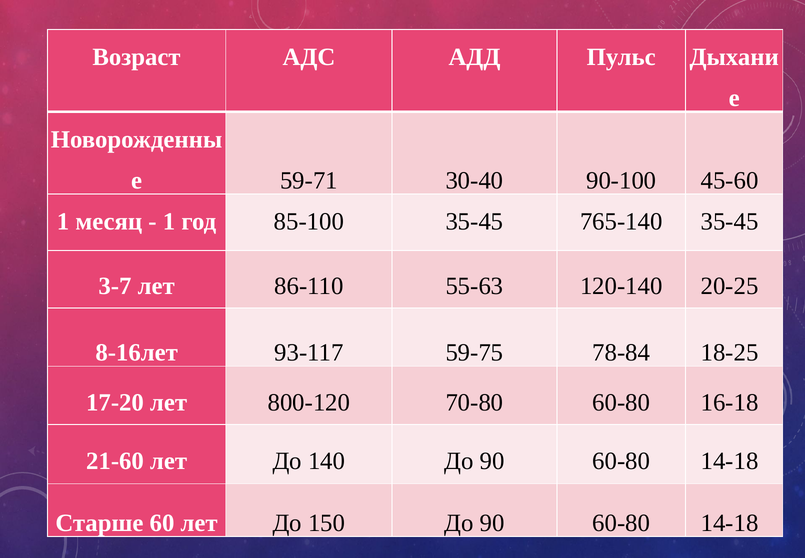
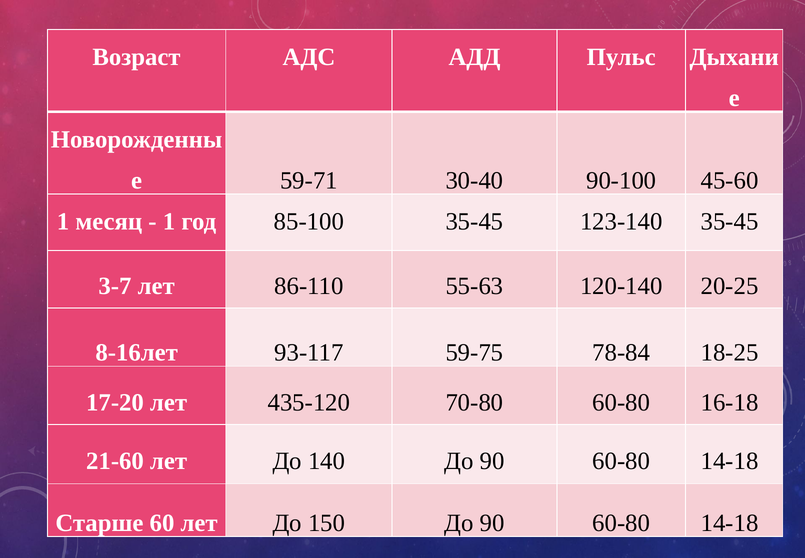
765-140: 765-140 -> 123-140 (621, 221)
800-120: 800-120 -> 435-120 (309, 402)
